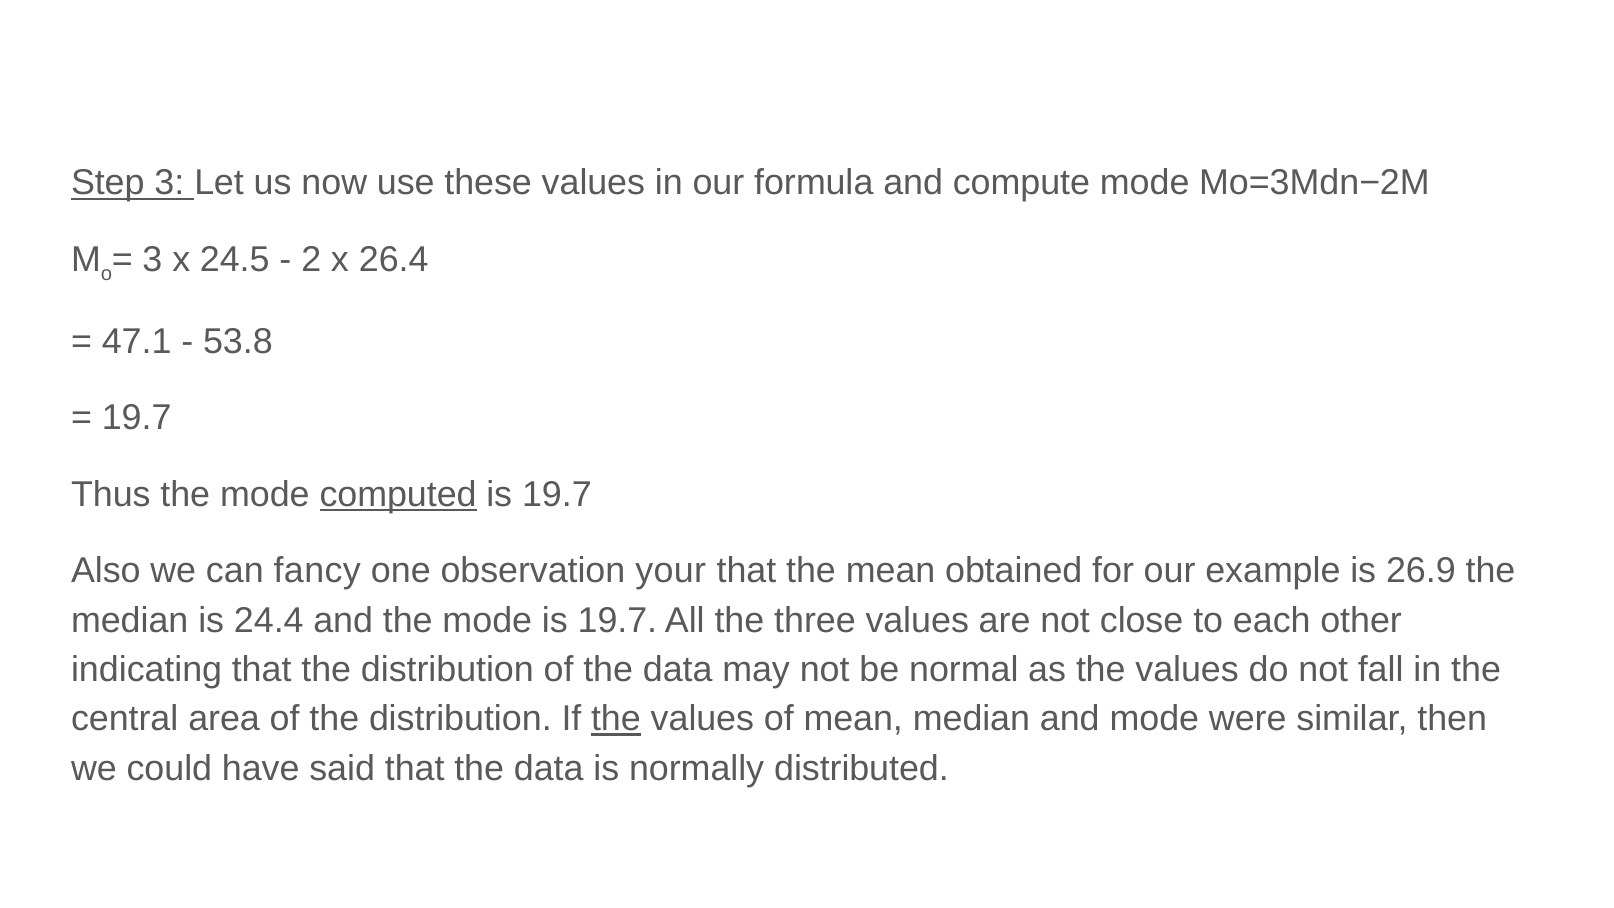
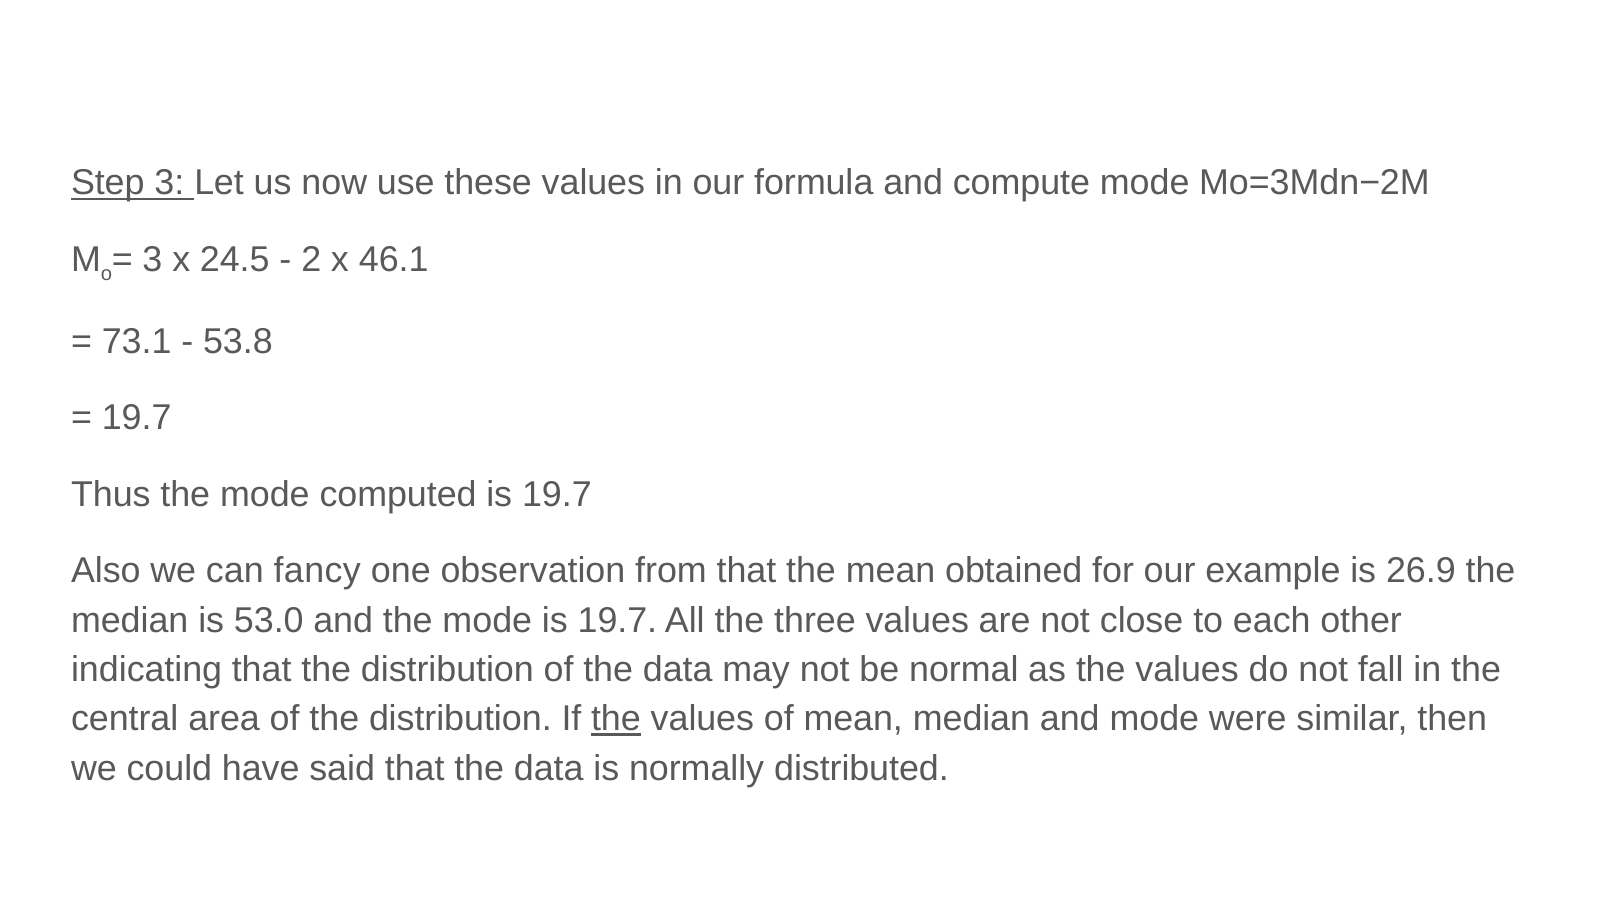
26.4: 26.4 -> 46.1 (394, 260)
47.1: 47.1 -> 73.1 (137, 342)
computed underline: present -> none (398, 494)
your: your -> from (671, 571)
24.4: 24.4 -> 53.0 (269, 620)
